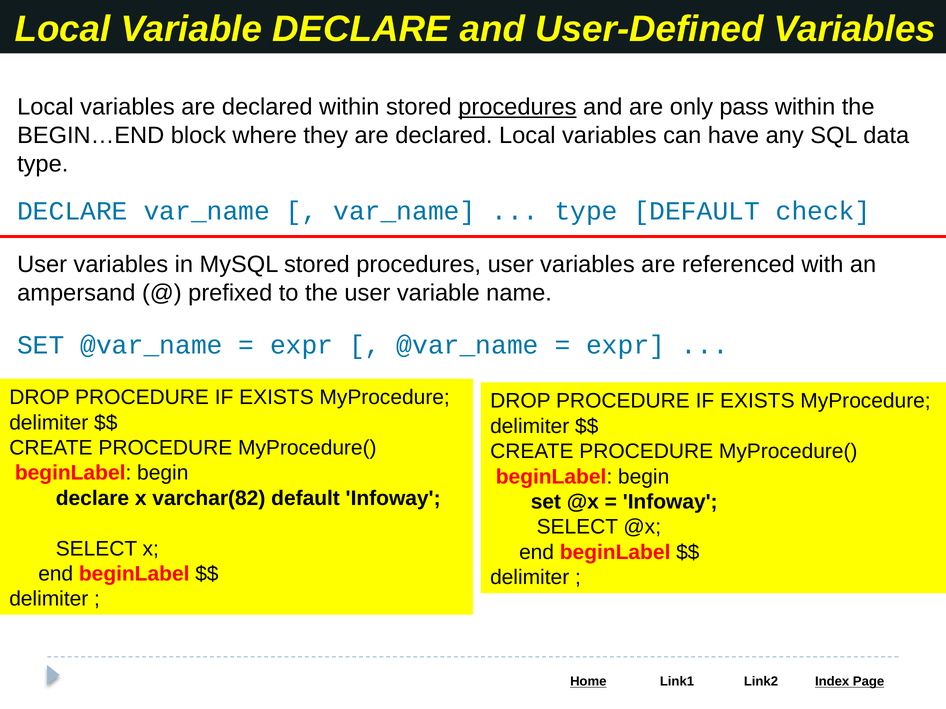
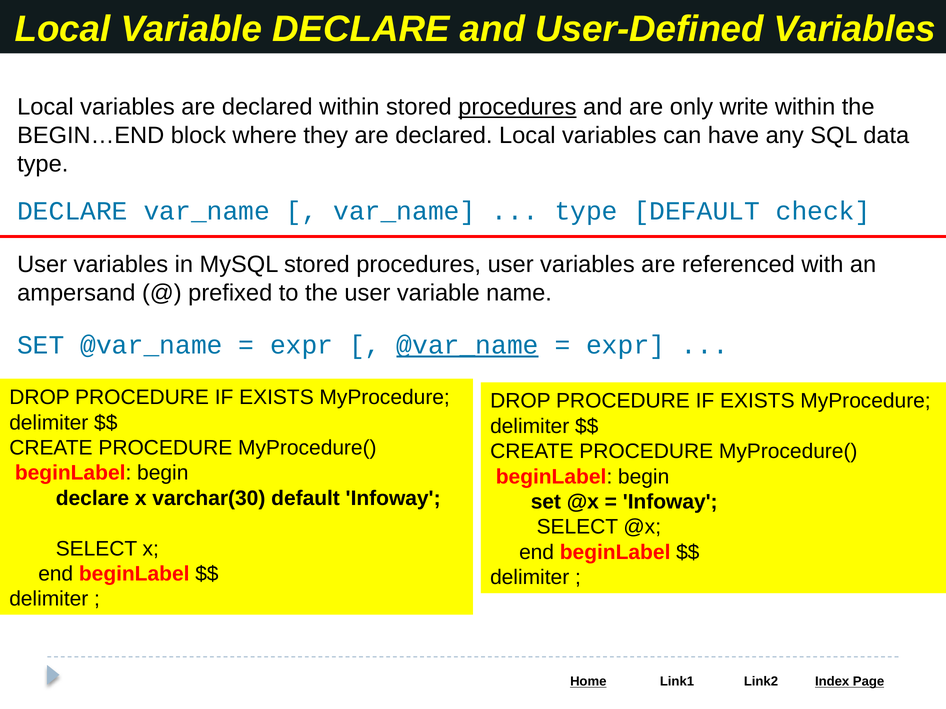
pass: pass -> write (744, 107)
@var_name underline: none -> present (468, 345)
varchar(82: varchar(82 -> varchar(30 (209, 499)
